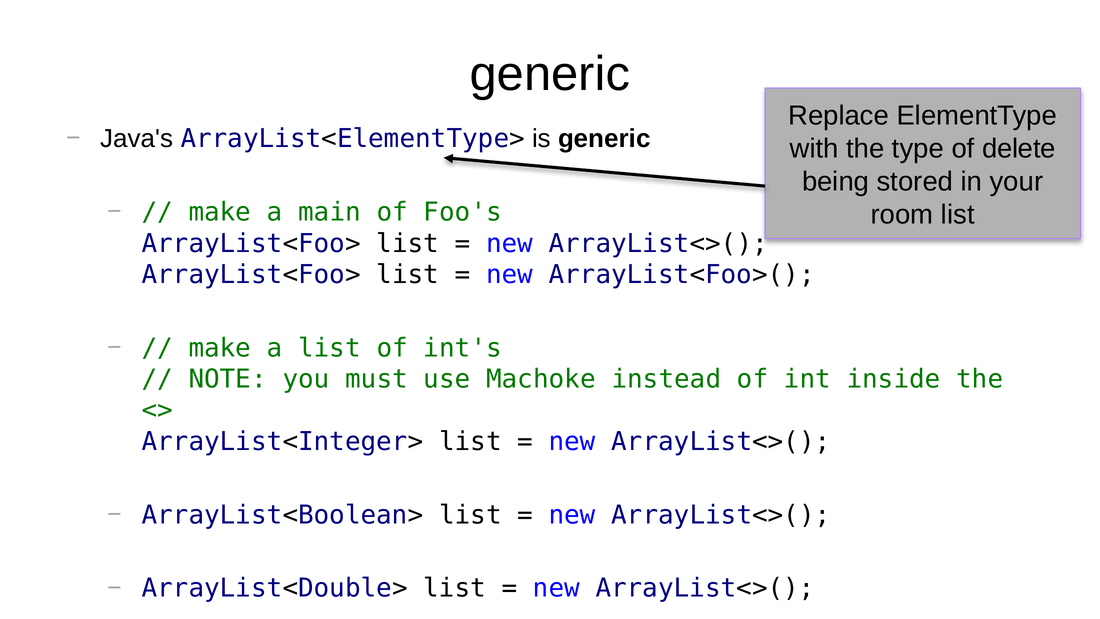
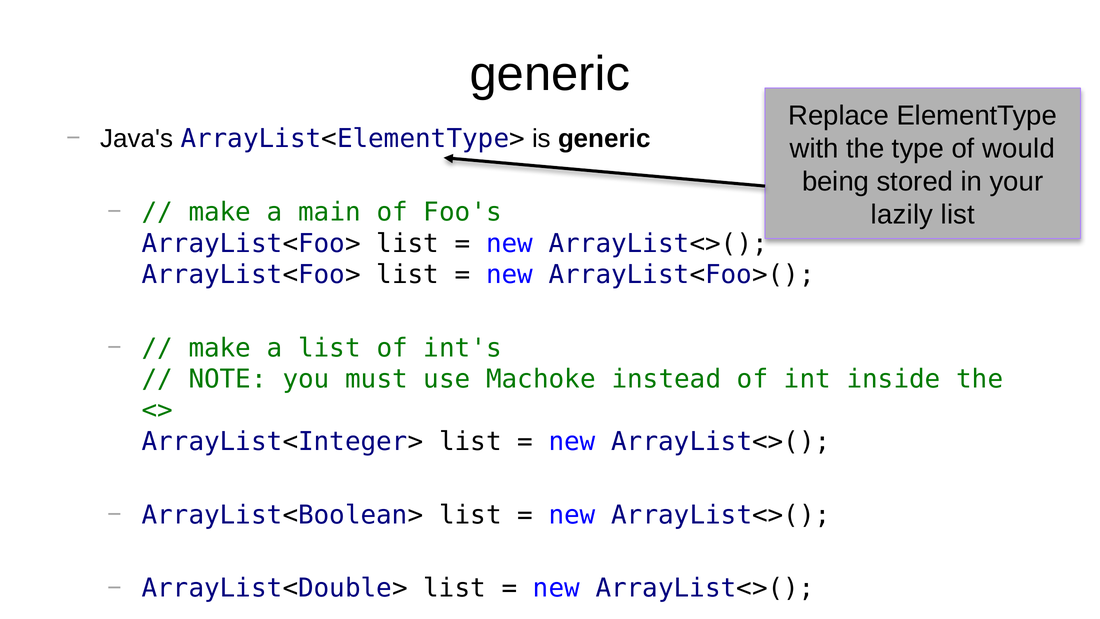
delete: delete -> would (1019, 149)
room: room -> lazily (902, 215)
